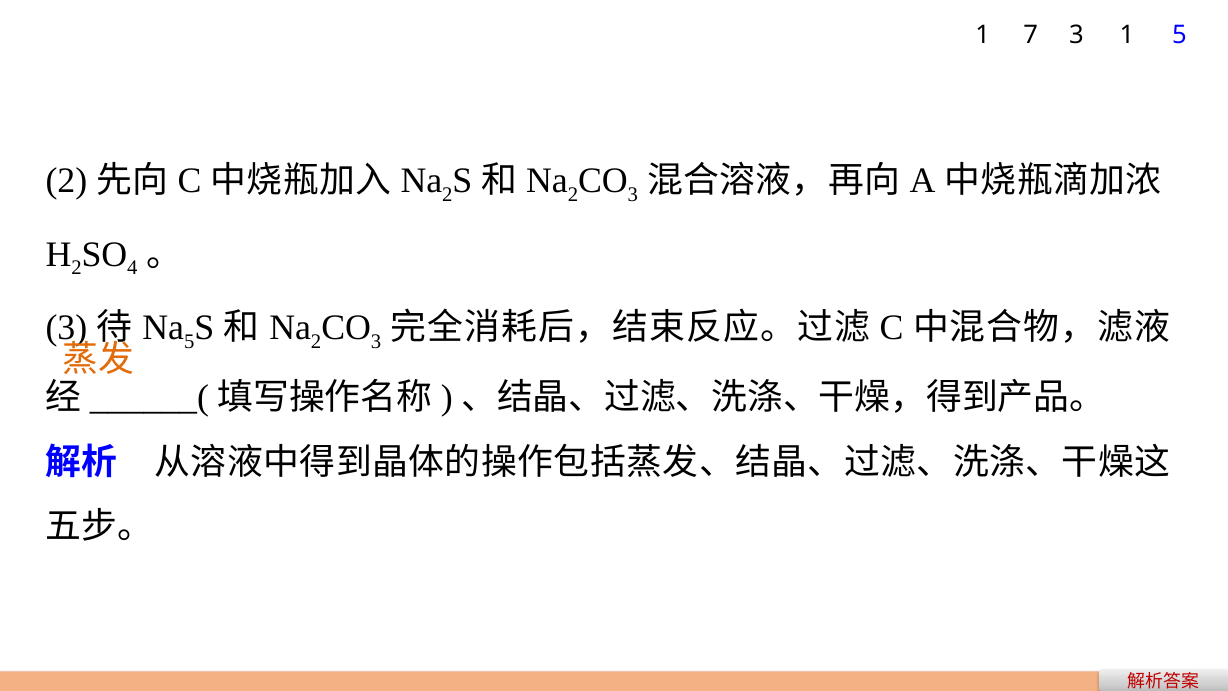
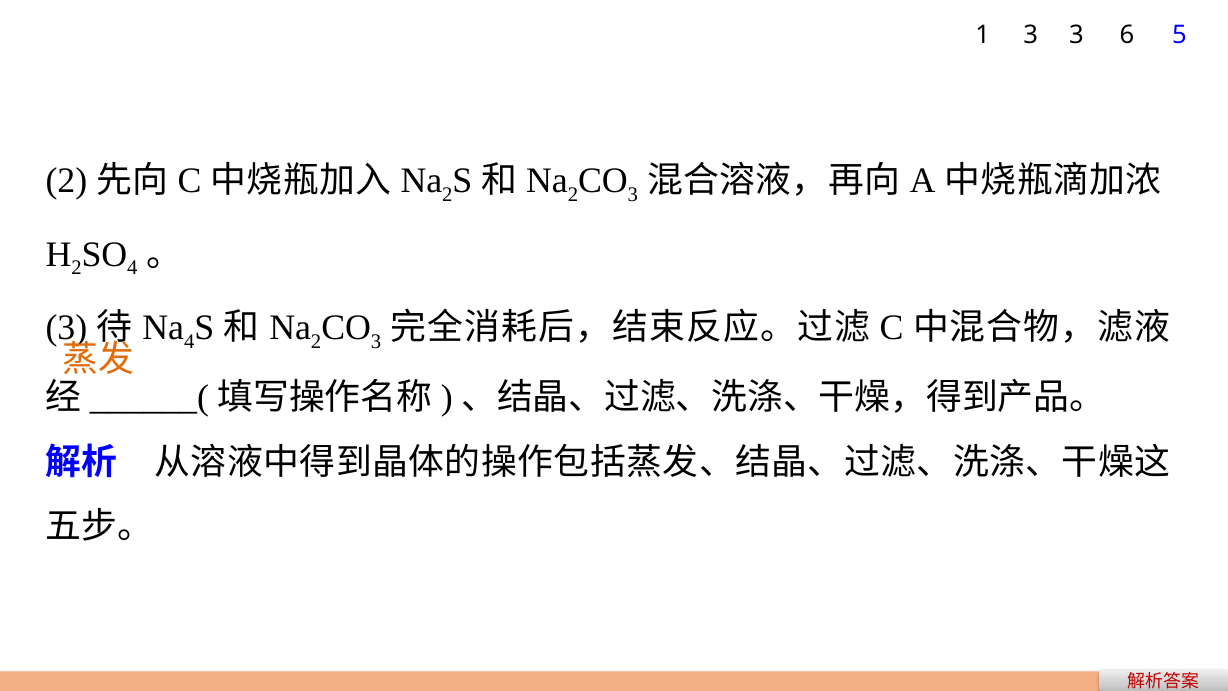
1 7: 7 -> 3 (1031, 35)
3 1: 1 -> 6 (1127, 35)
5: 5 -> 4 (189, 342)
